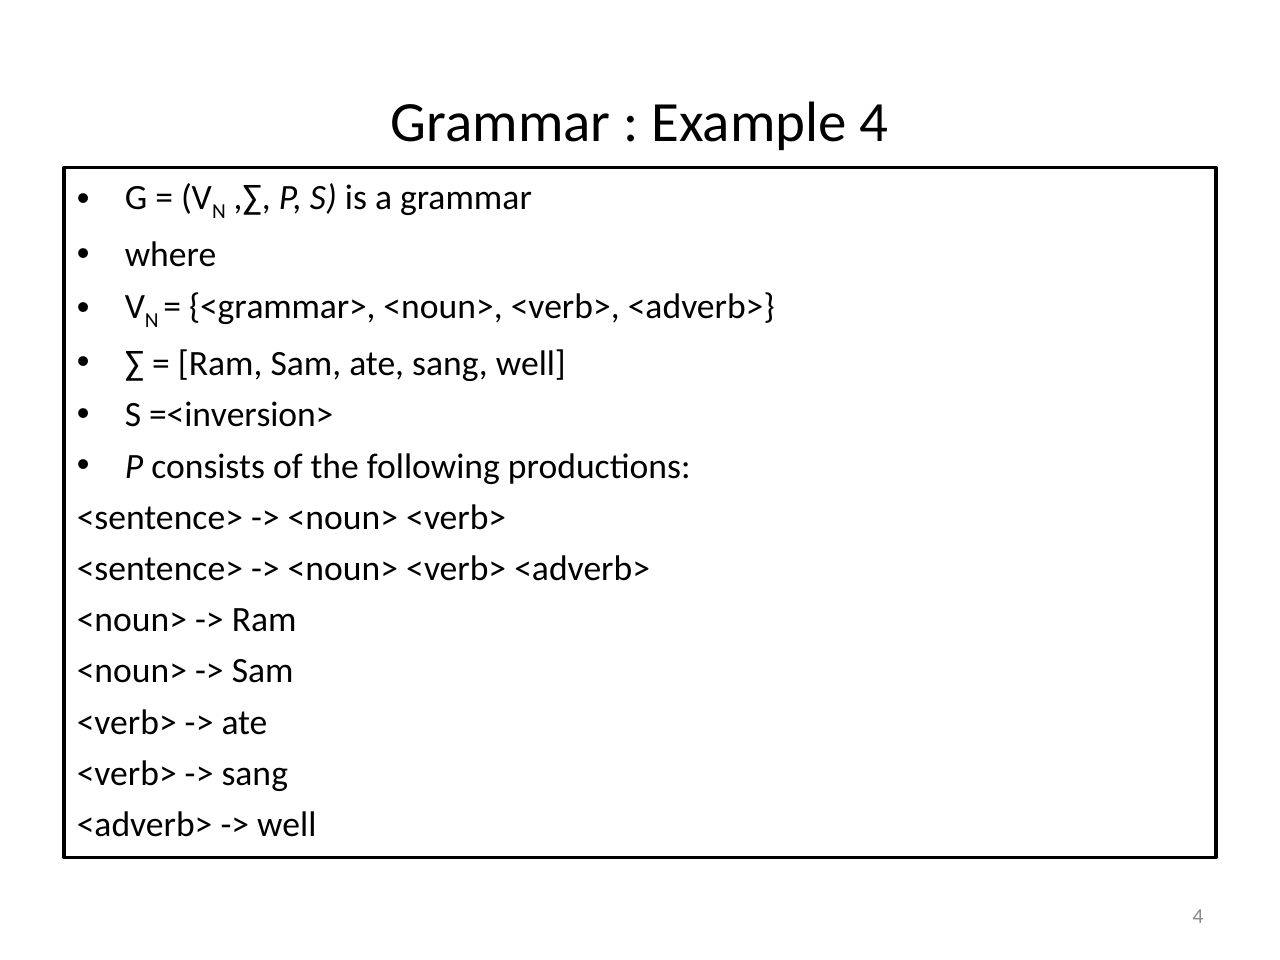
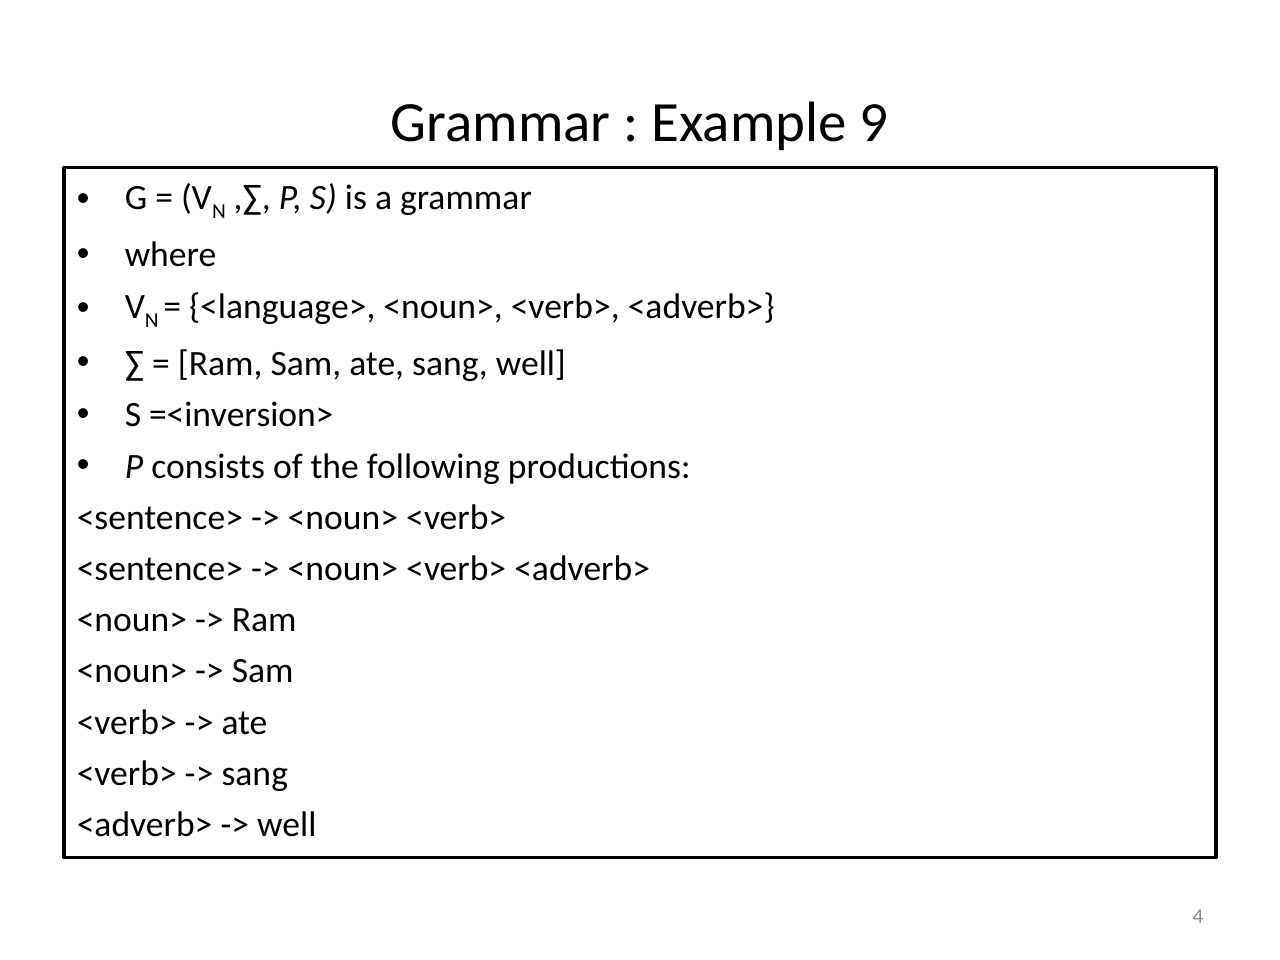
Example 4: 4 -> 9 (874, 122)
<grammar>: <grammar> -> <language> (282, 306)
